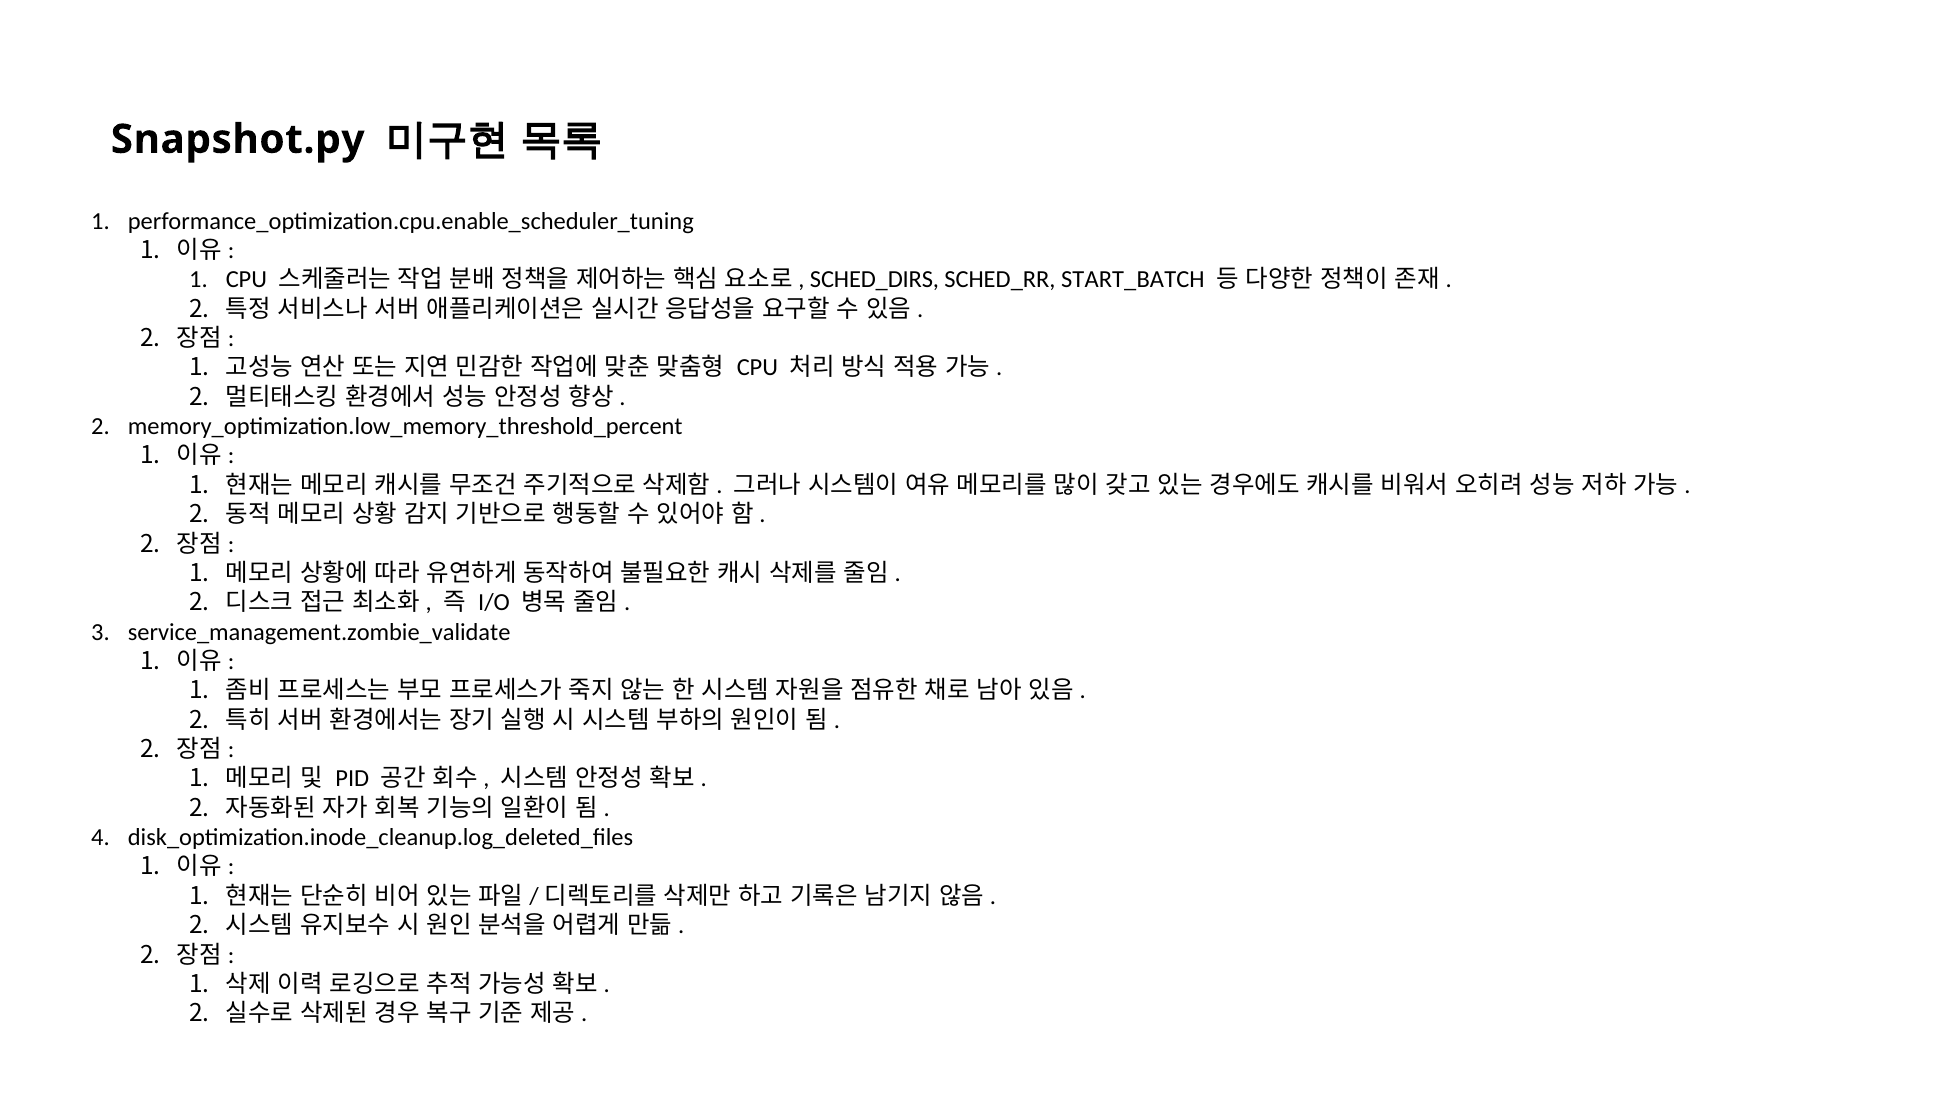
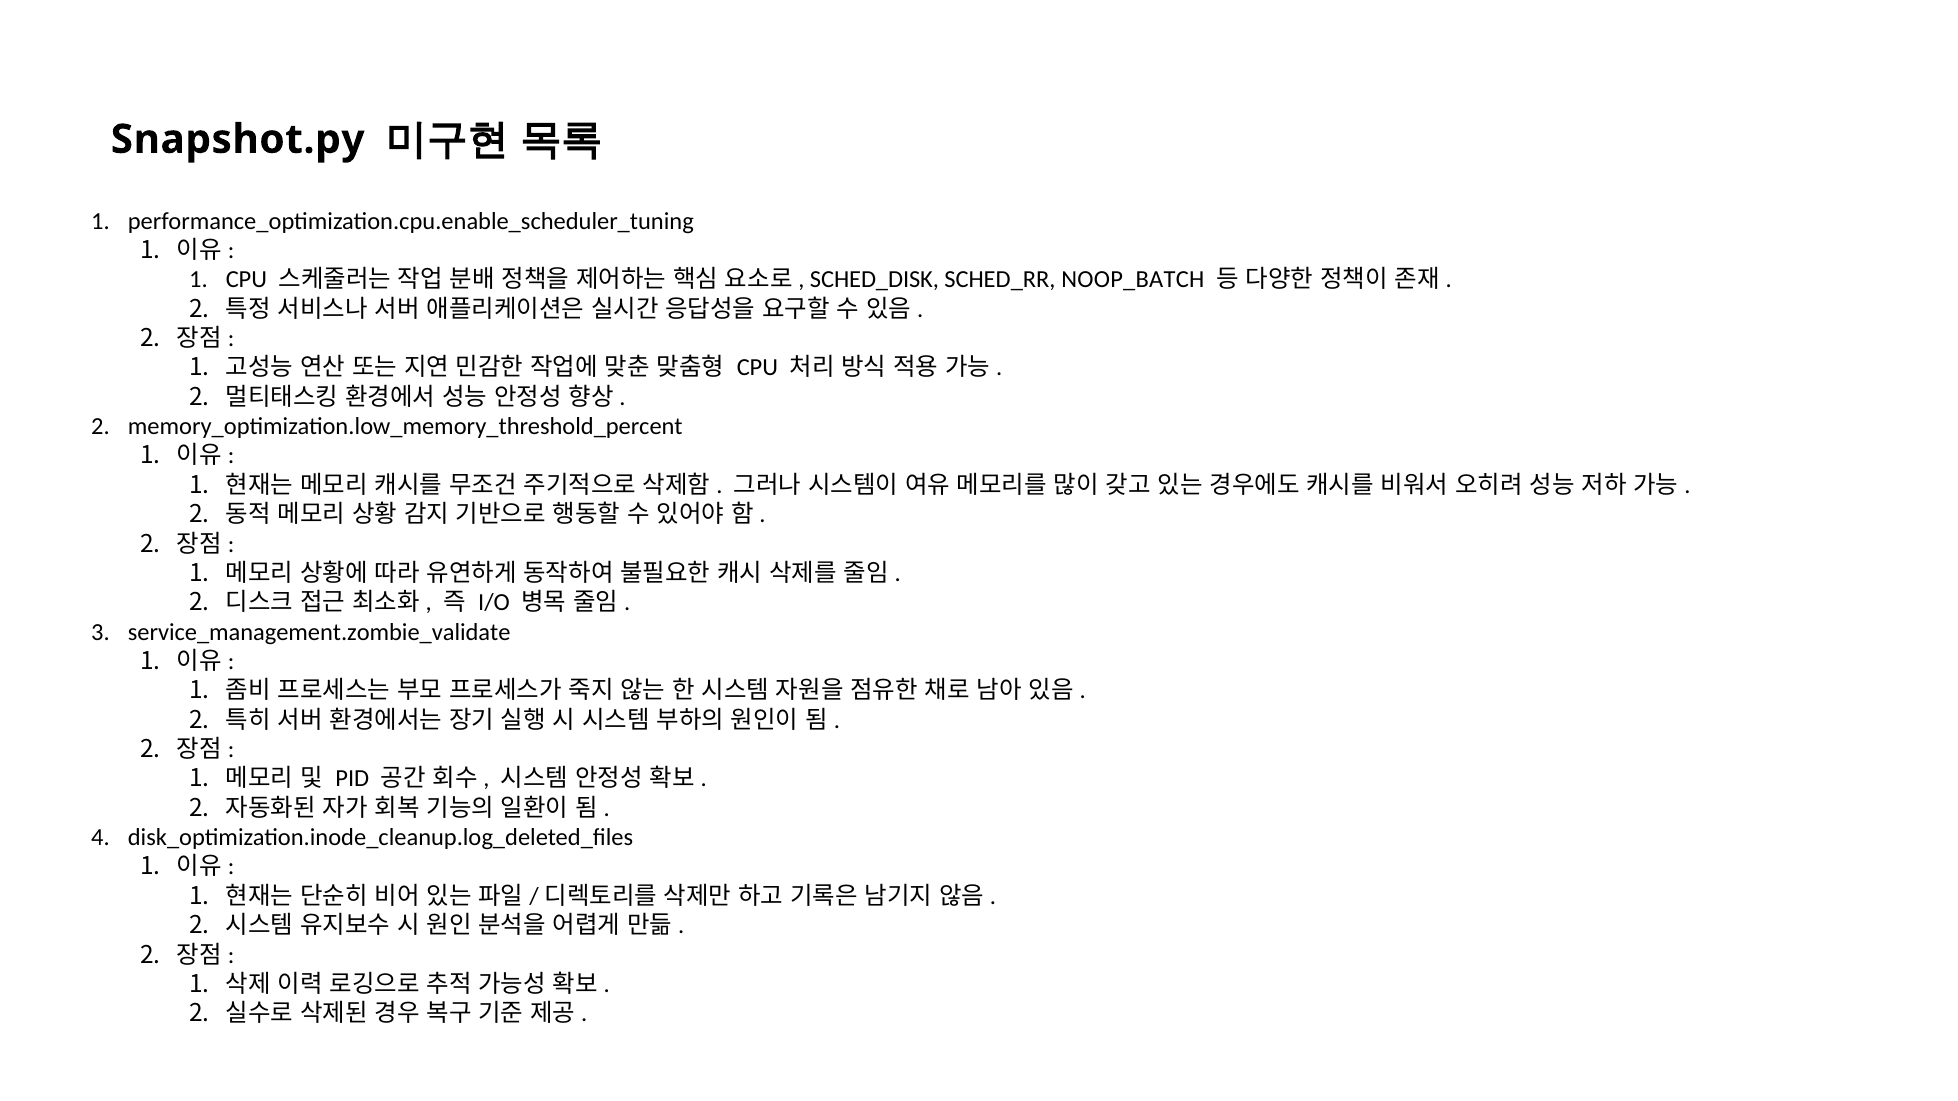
SCHED_DIRS: SCHED_DIRS -> SCHED_DISK (874, 280)
START_BATCH: START_BATCH -> NOOP_BATCH (1133, 280)
